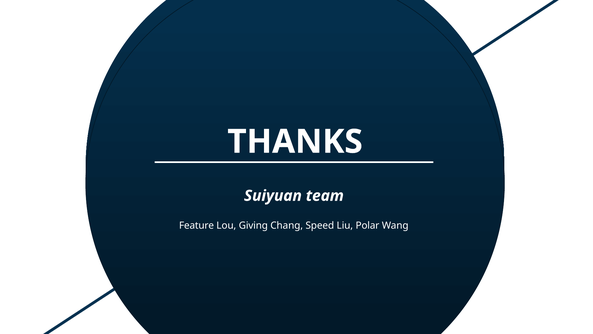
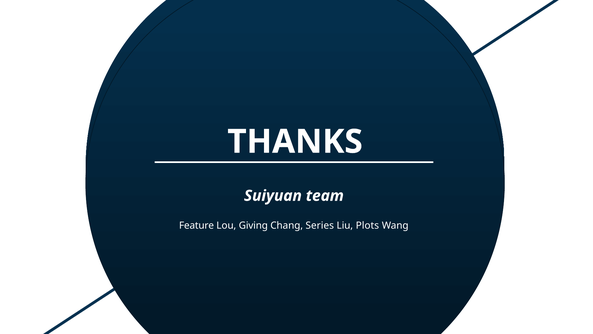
Speed: Speed -> Series (320, 225)
Polar: Polar -> Plots (367, 225)
